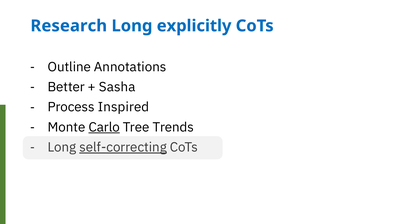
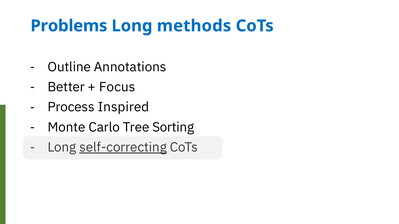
Research: Research -> Problems (69, 26)
explicitly: explicitly -> methods (194, 26)
Sasha: Sasha -> Focus (117, 87)
Carlo underline: present -> none (104, 127)
Trends: Trends -> Sorting (173, 127)
